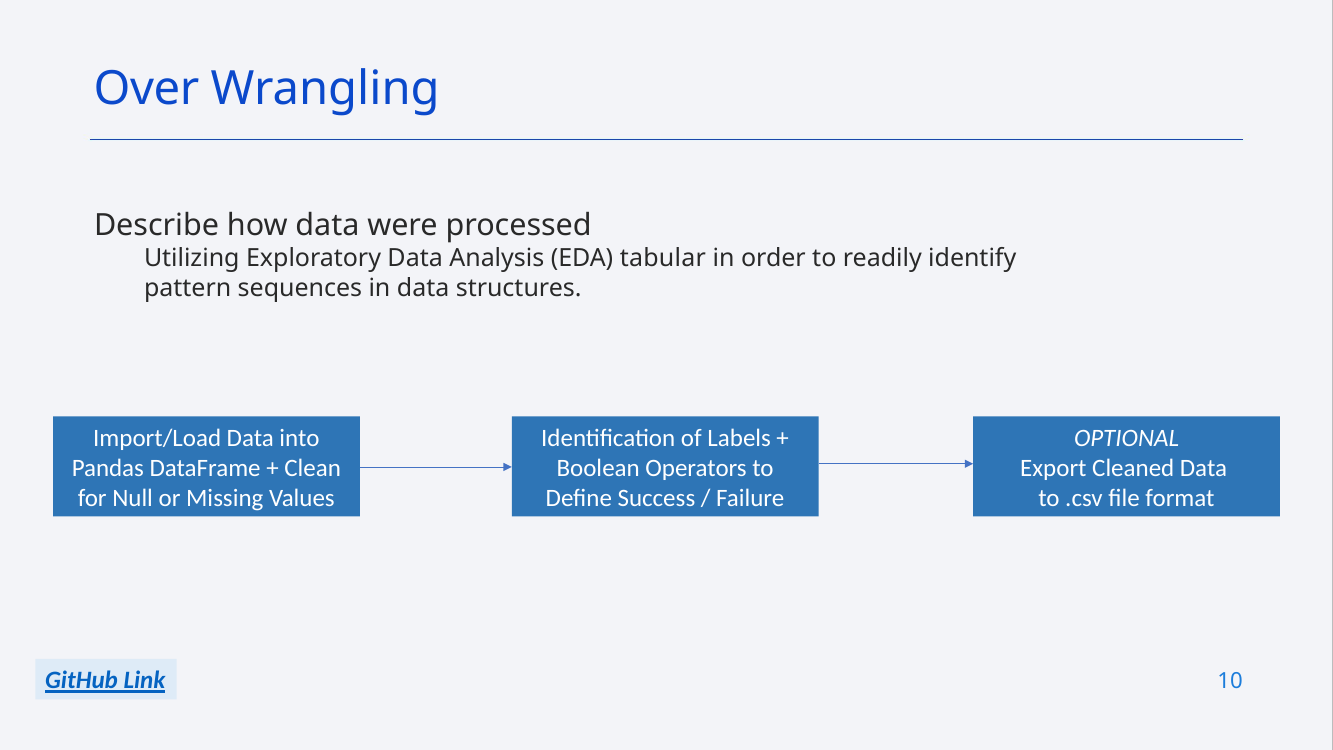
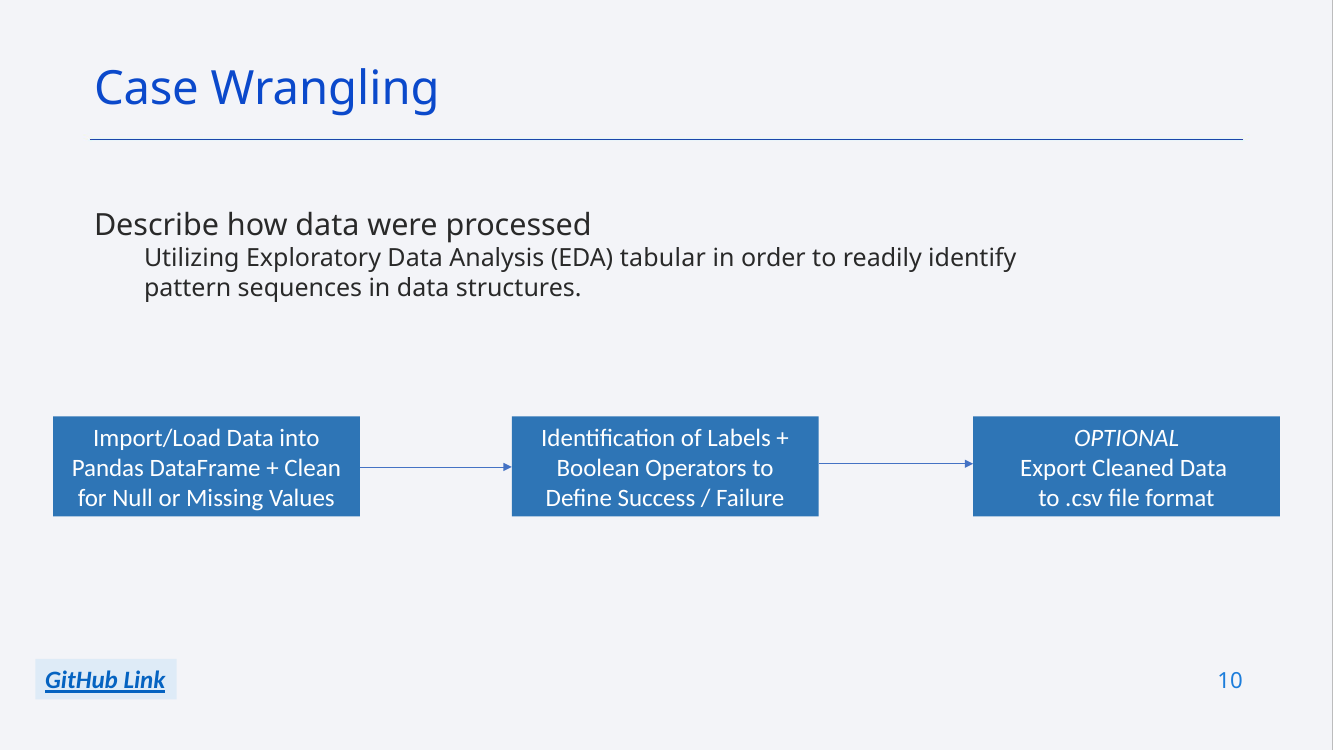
Over: Over -> Case (146, 89)
